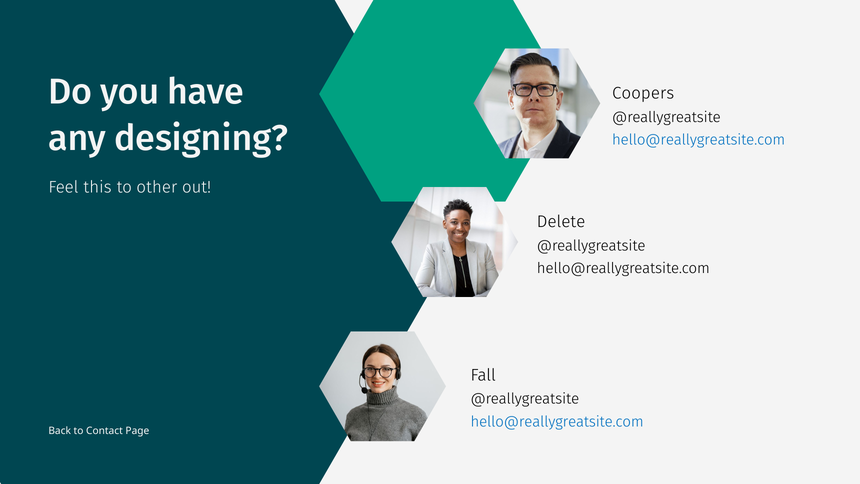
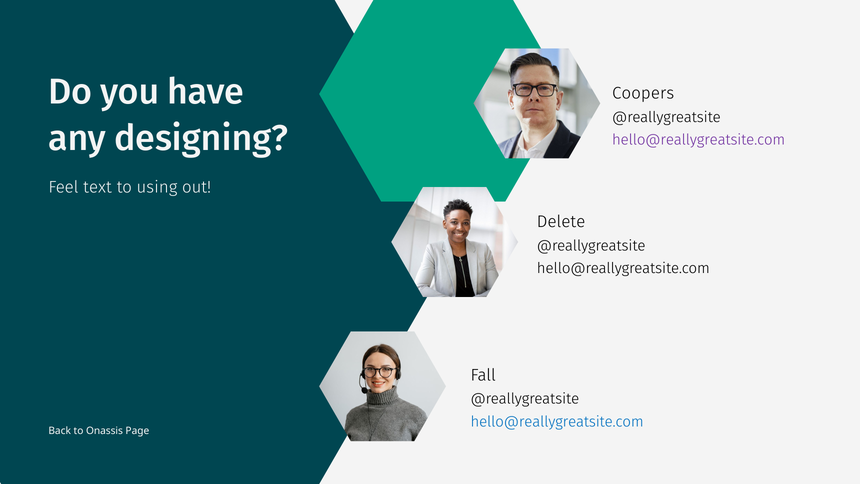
hello@reallygreatsite.com colour: blue -> purple (699, 140)
this: this -> text (98, 187)
other: other -> using (157, 187)
Contact: Contact -> Onassis (104, 431)
